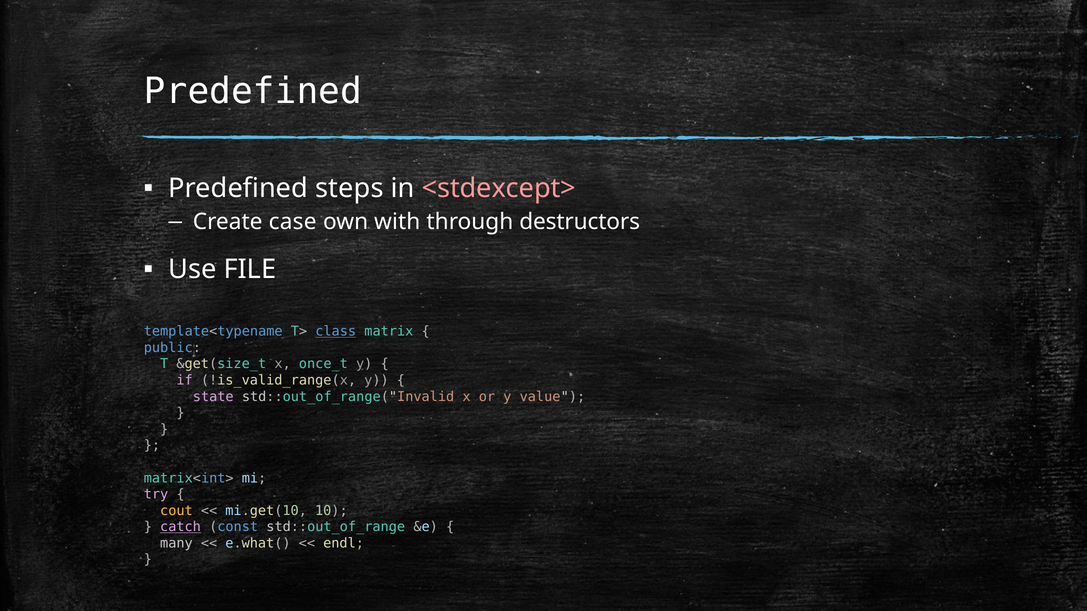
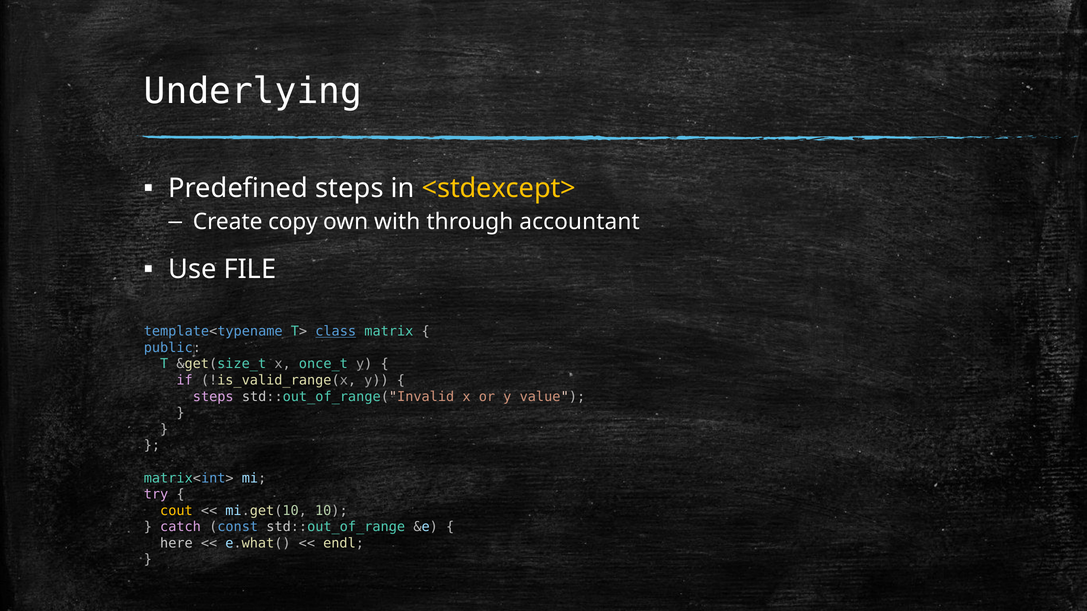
Predefined: Predefined -> Underlying (253, 92)
<stdexcept> colour: pink -> yellow (499, 189)
case: case -> copy (293, 222)
destructors: destructors -> accountant (580, 222)
state: state -> steps (213, 397)
catch underline: present -> none (181, 527)
many: many -> here (176, 544)
